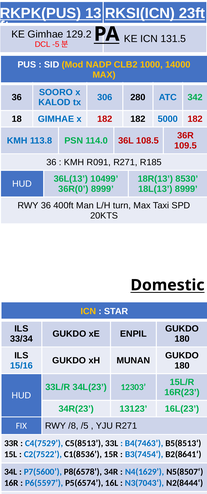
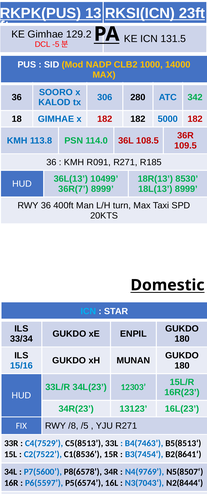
36R(0: 36R(0 -> 36R(7 (73, 189)
ICN colour: yellow -> light blue (88, 312)
N4(1629: N4(1629 -> N4(9769 (145, 473)
